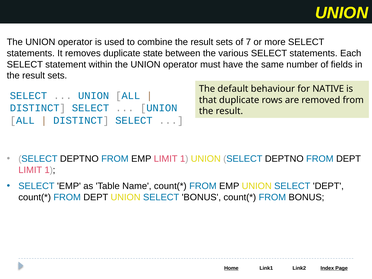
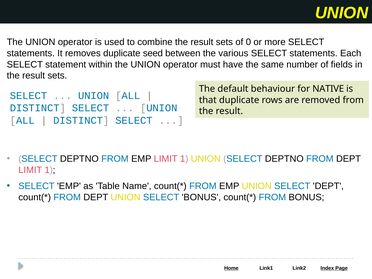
7: 7 -> 0 (248, 42)
state: state -> seed (153, 53)
